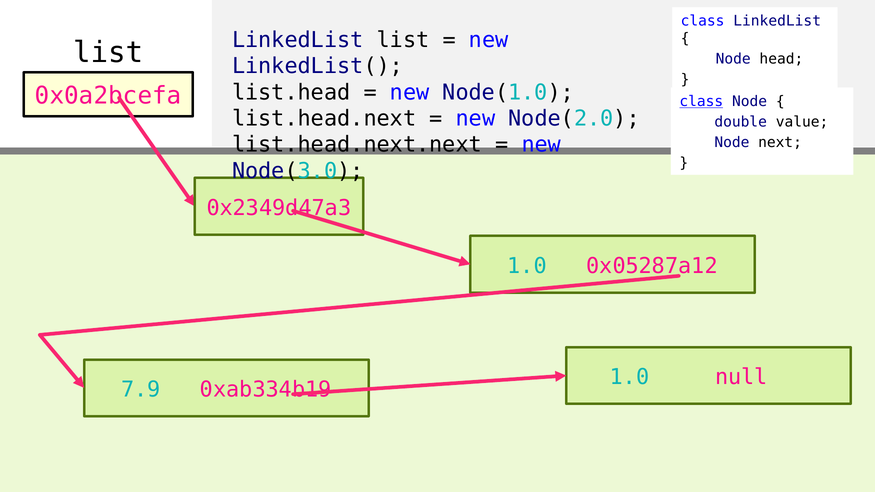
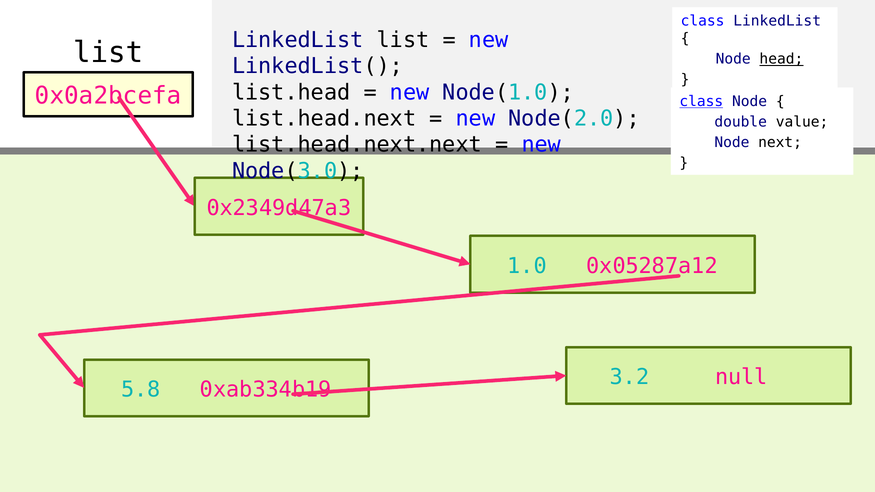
head underline: none -> present (781, 59)
1.0: 1.0 -> 3.2 (630, 377)
7.9: 7.9 -> 5.8 (141, 390)
